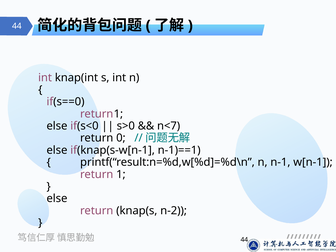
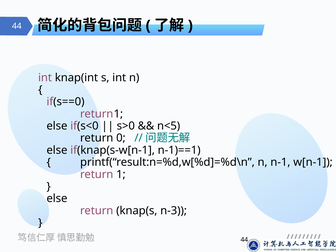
n<7: n<7 -> n<5 (169, 126)
n-2: n-2 -> n-3 (174, 211)
